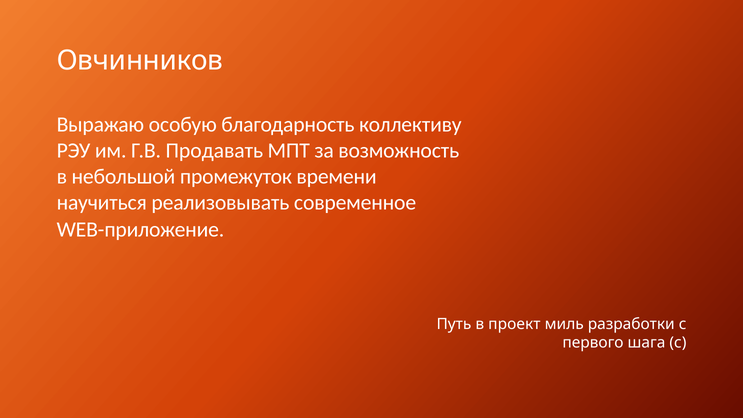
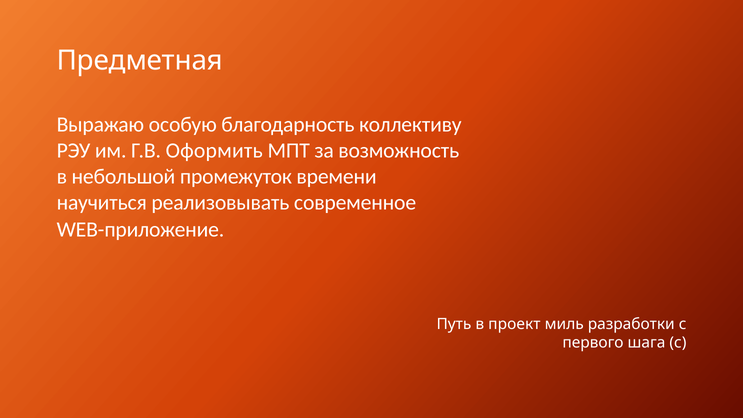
Овчинников: Овчинников -> Предметная (140, 61)
Продавать: Продавать -> Оформить (214, 151)
